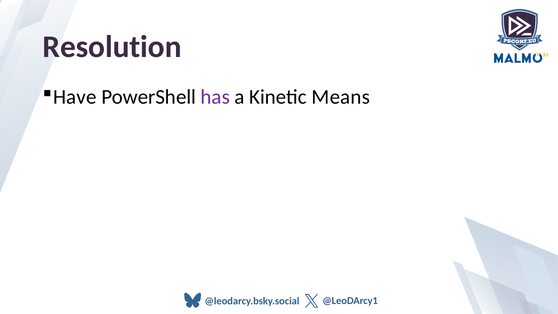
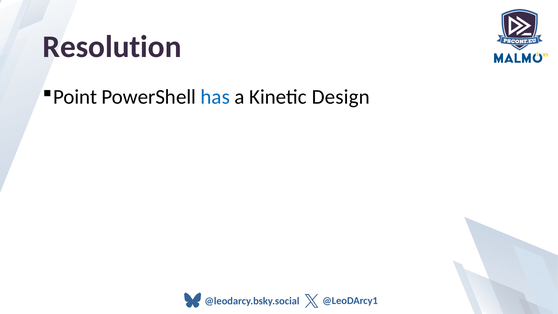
Have: Have -> Point (75, 97)
has colour: purple -> blue (215, 97)
Means: Means -> Design (341, 97)
